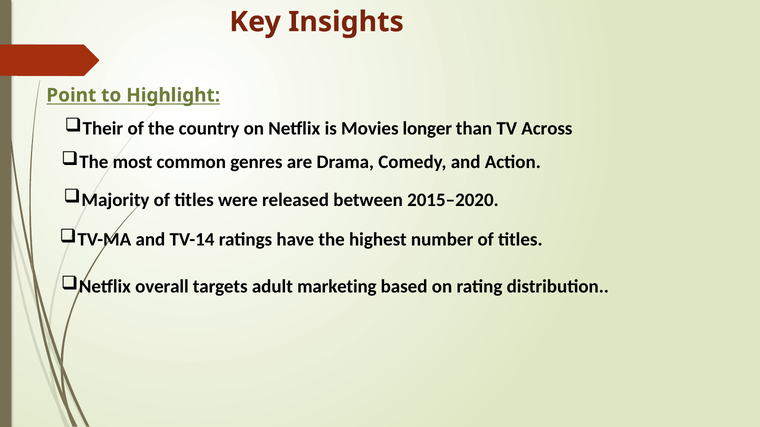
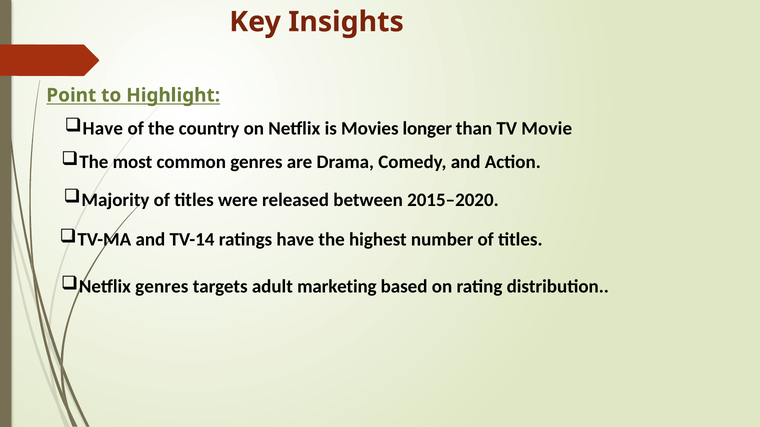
Their: Their -> Have (103, 129)
Across: Across -> Movie (547, 129)
Netflix overall: overall -> genres (162, 287)
